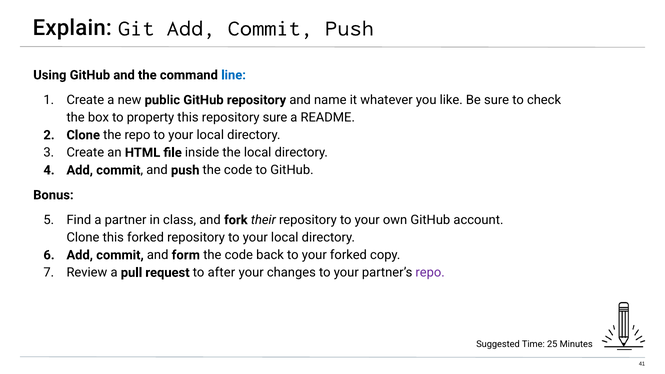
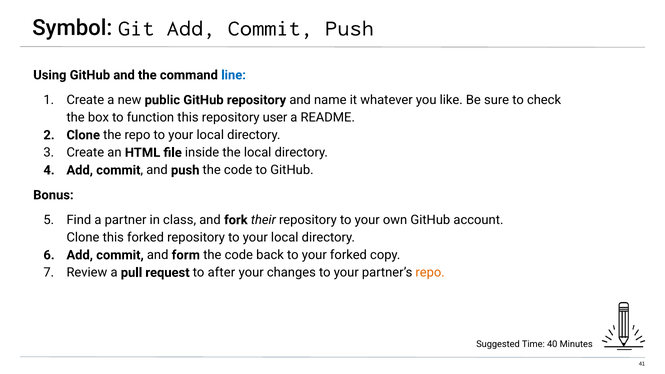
Explain: Explain -> Symbol (72, 28)
property: property -> function (150, 118)
repository sure: sure -> user (275, 118)
repo colour: purple -> orange (430, 273)
25: 25 -> 40 (552, 344)
